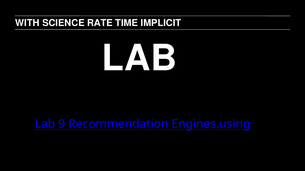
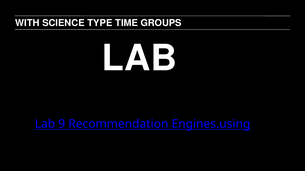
RATE: RATE -> TYPE (100, 23)
IMPLICIT: IMPLICIT -> GROUPS (161, 23)
